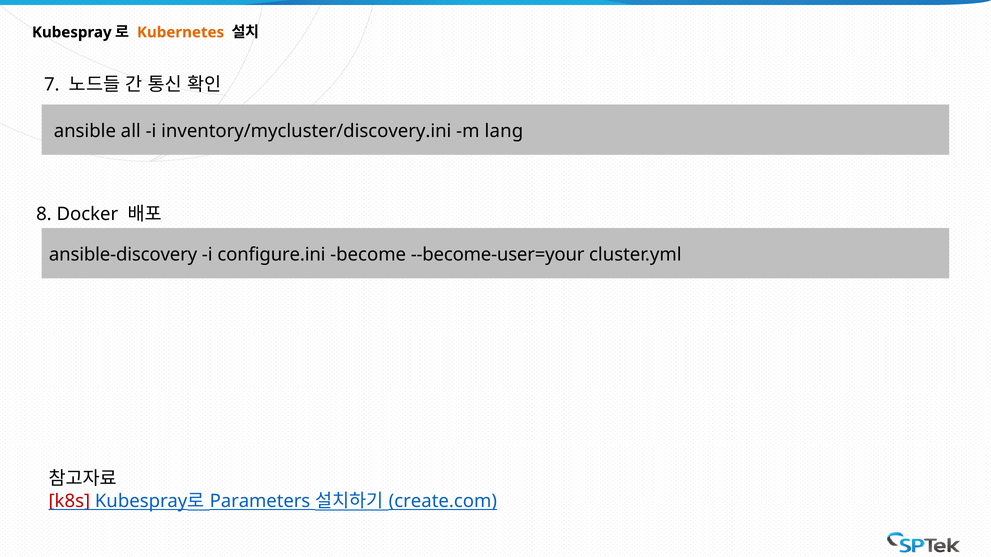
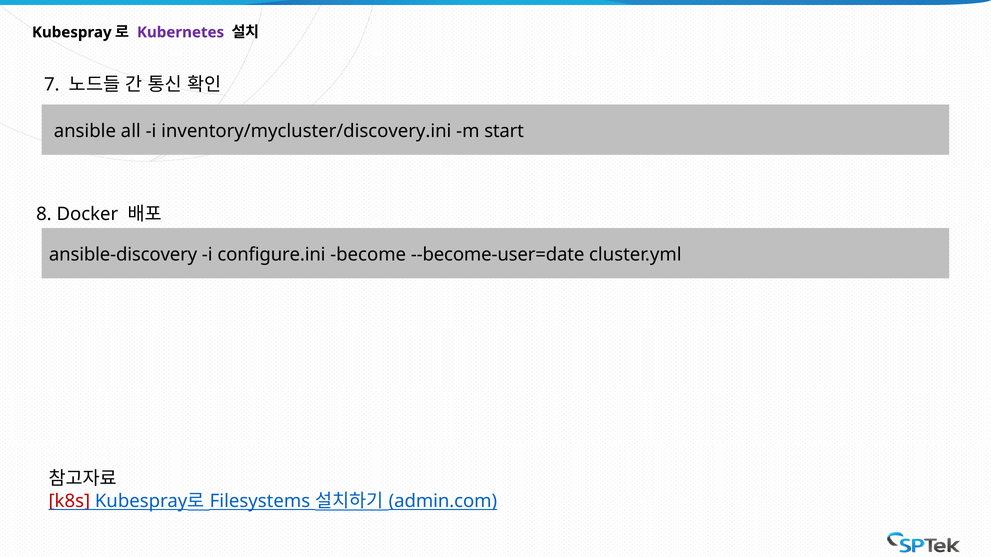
Kubernetes colour: orange -> purple (181, 32)
lang: lang -> start (504, 131)
--become-user=your: --become-user=your -> --become-user=date (498, 255)
Parameters: Parameters -> Filesystems (260, 501)
create.com: create.com -> admin.com (443, 501)
